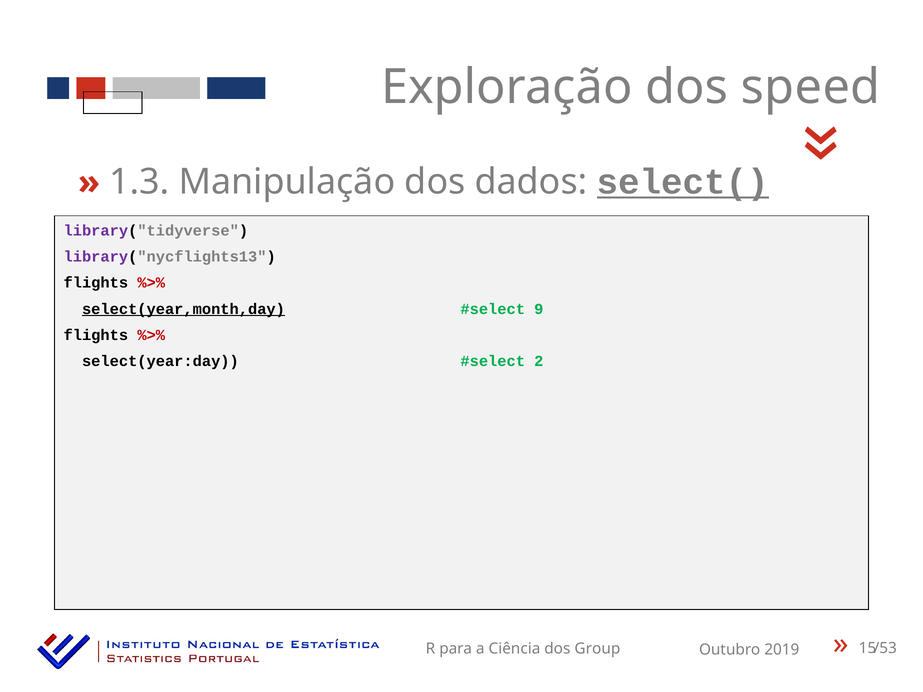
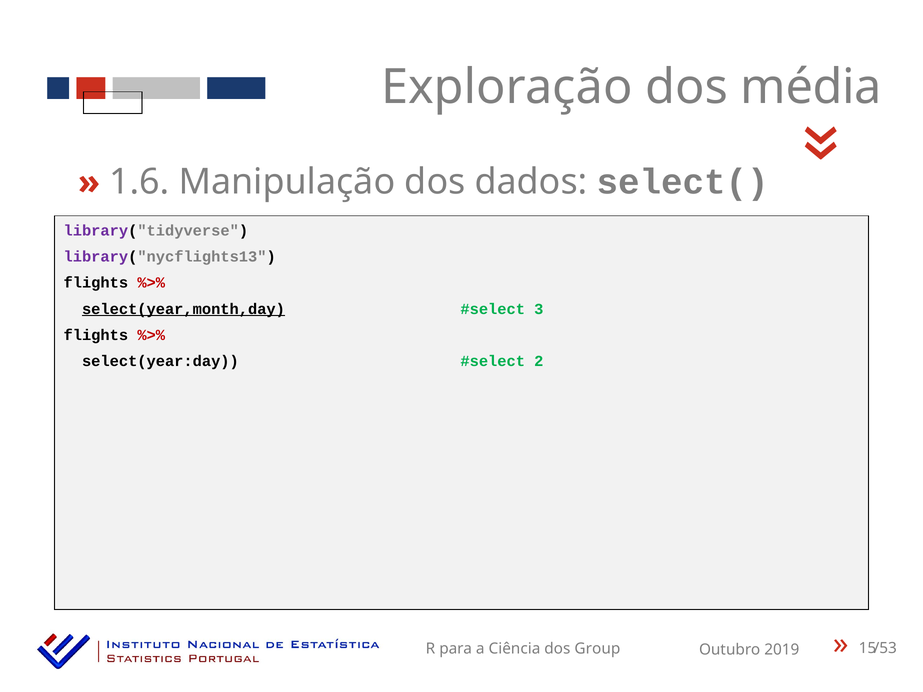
speed: speed -> média (811, 87)
1.3: 1.3 -> 1.6 (139, 182)
select( underline: present -> none (683, 182)
9: 9 -> 3 (539, 309)
